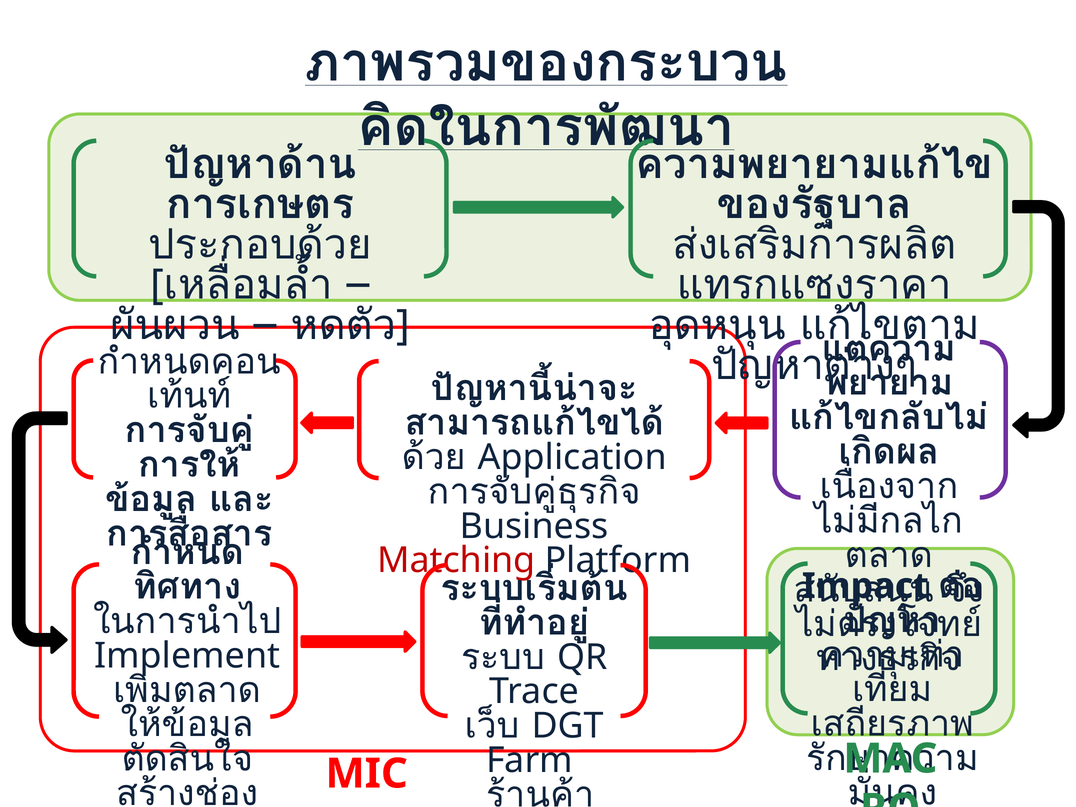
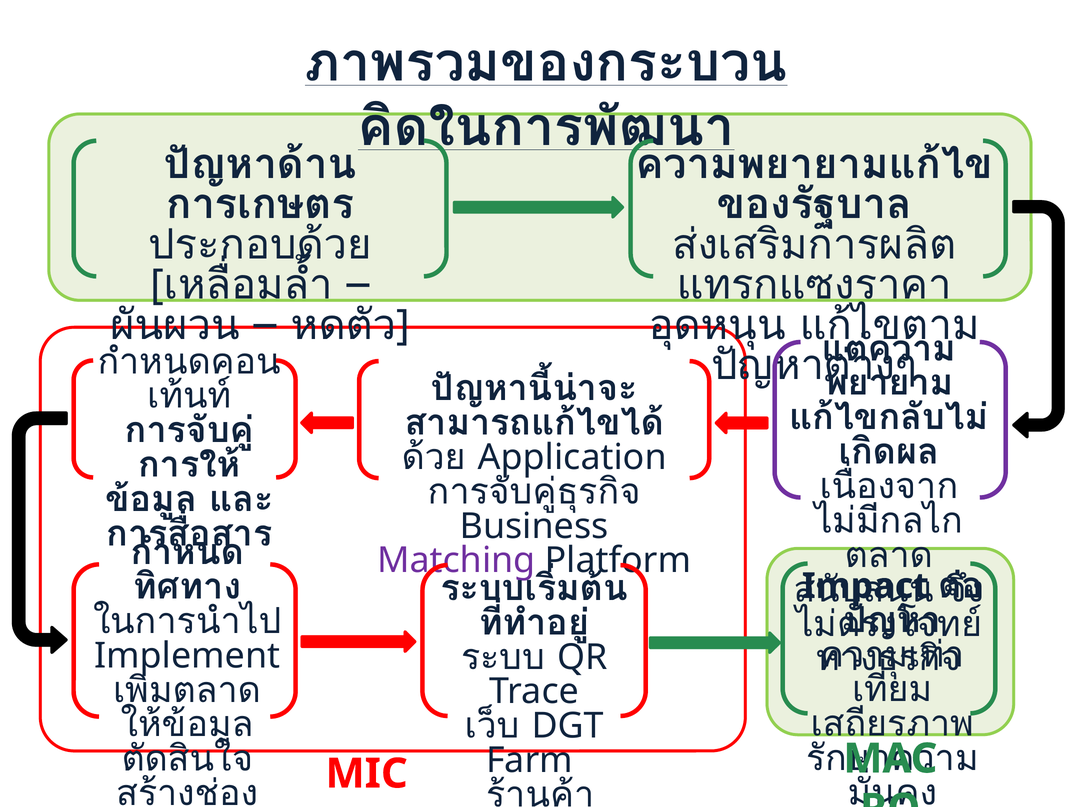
Matching colour: red -> purple (456, 561)
